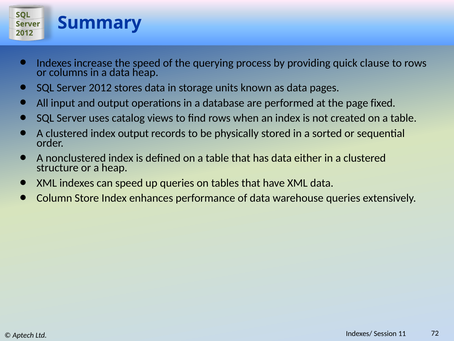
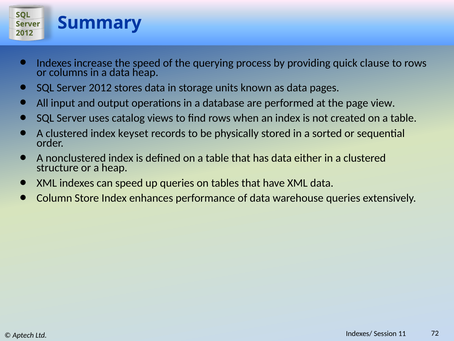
fixed: fixed -> view (383, 103)
index output: output -> keyset (133, 133)
